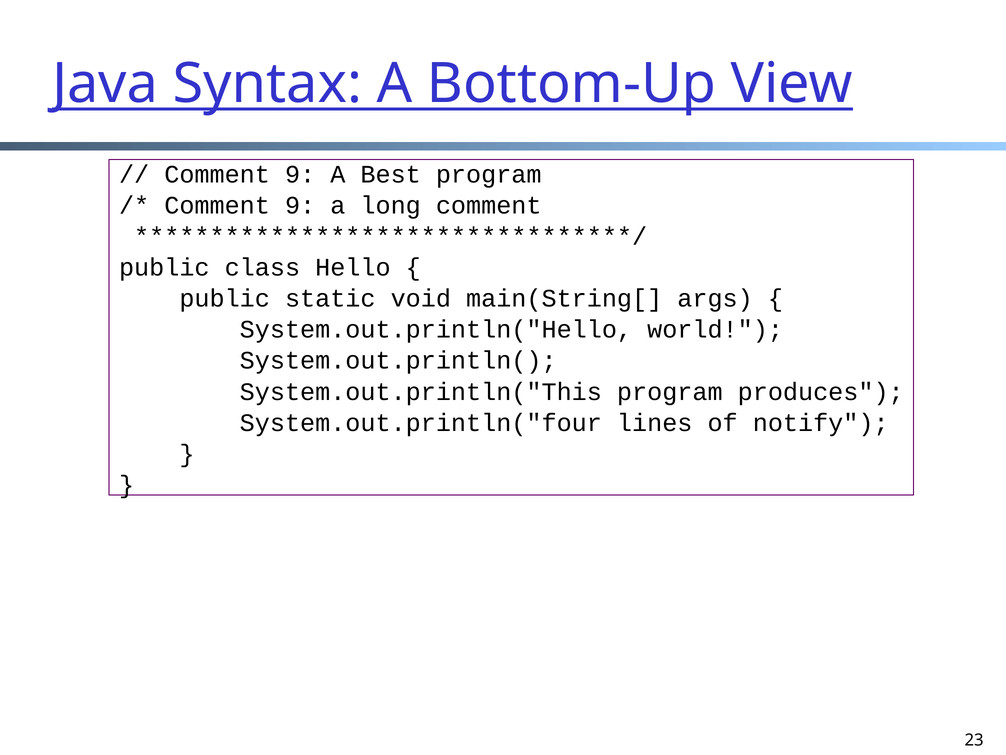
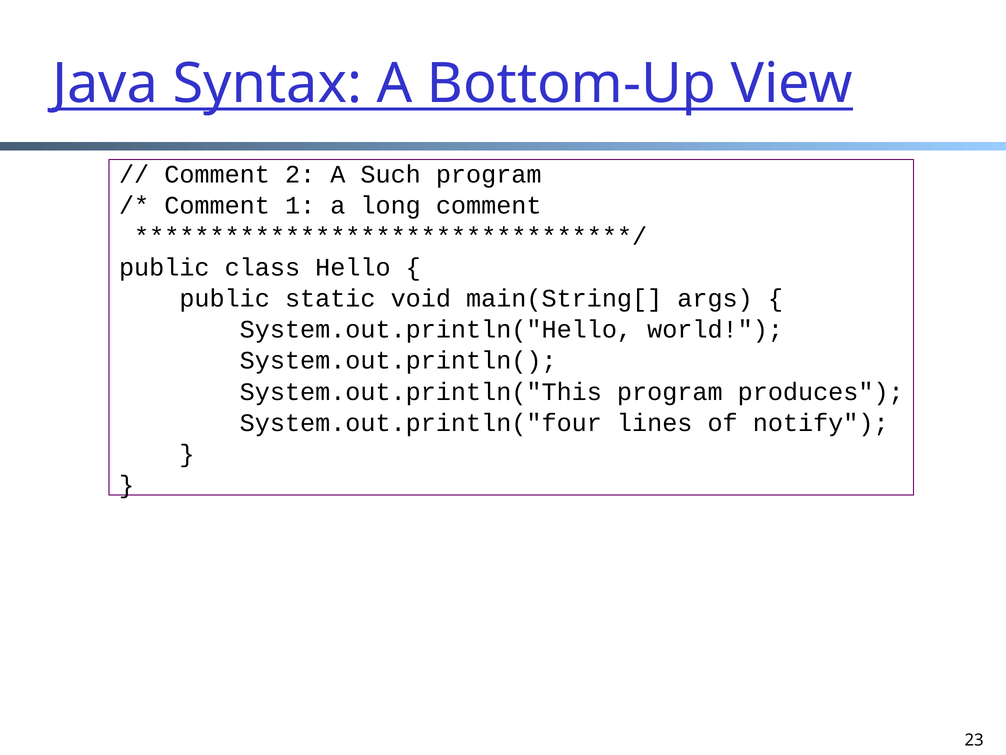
9: 9 -> 2 (300, 174)
Best: Best -> Such (391, 174)
9: 9 -> 1 (300, 205)
